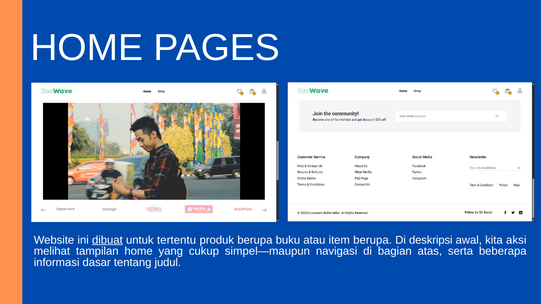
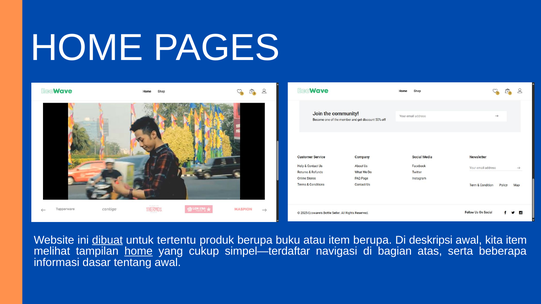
kita aksi: aksi -> item (516, 240)
home underline: none -> present (139, 251)
simpel—maupun: simpel—maupun -> simpel—terdaftar (267, 251)
tentang judul: judul -> awal (168, 263)
